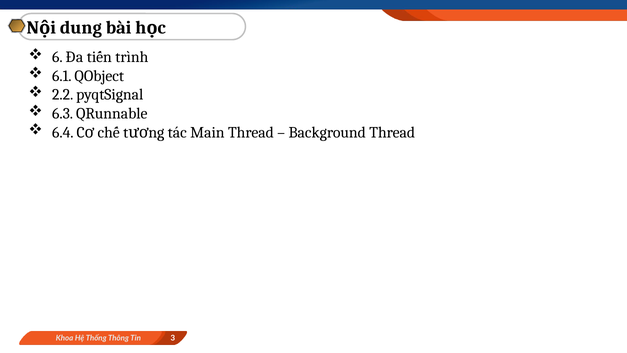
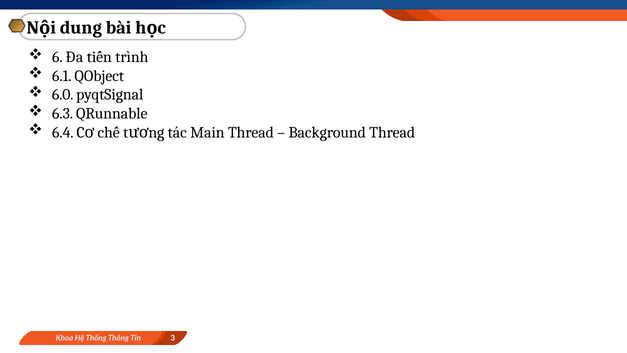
2.2: 2.2 -> 6.0 (63, 95)
